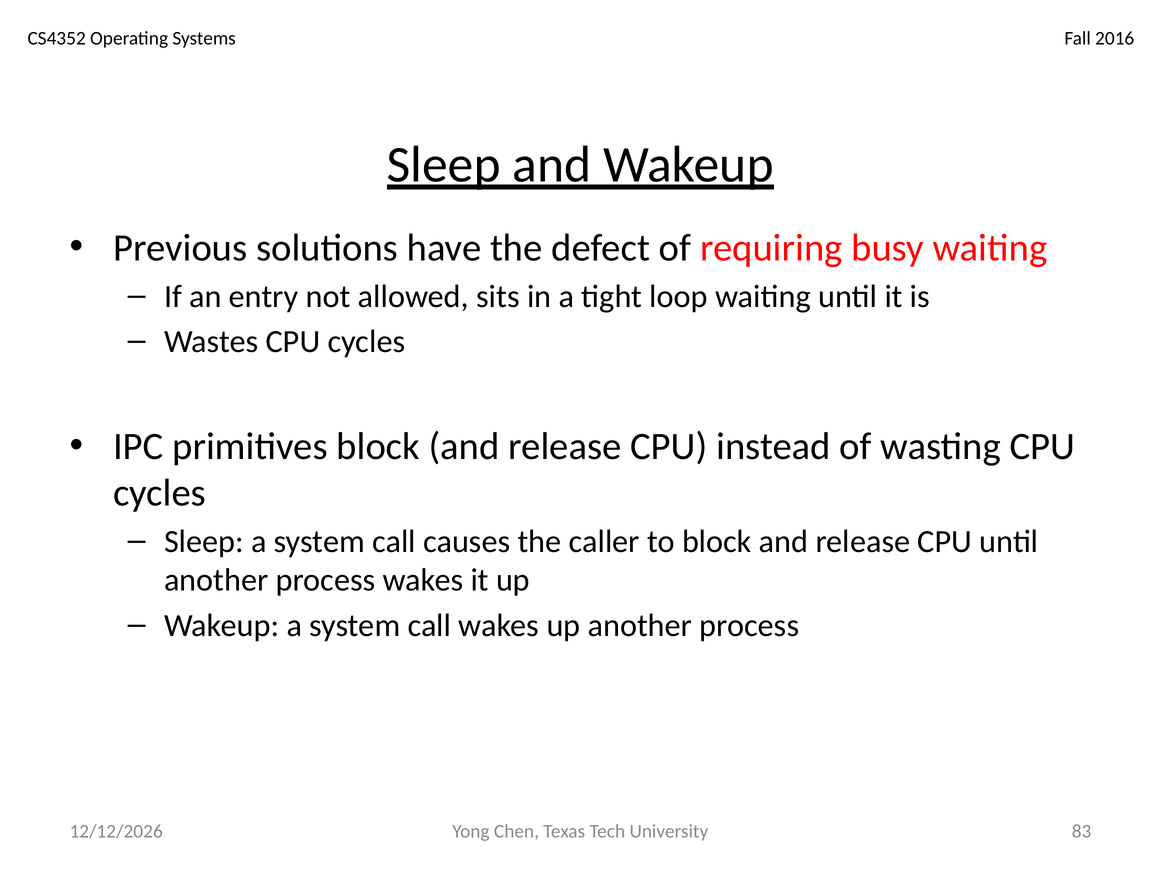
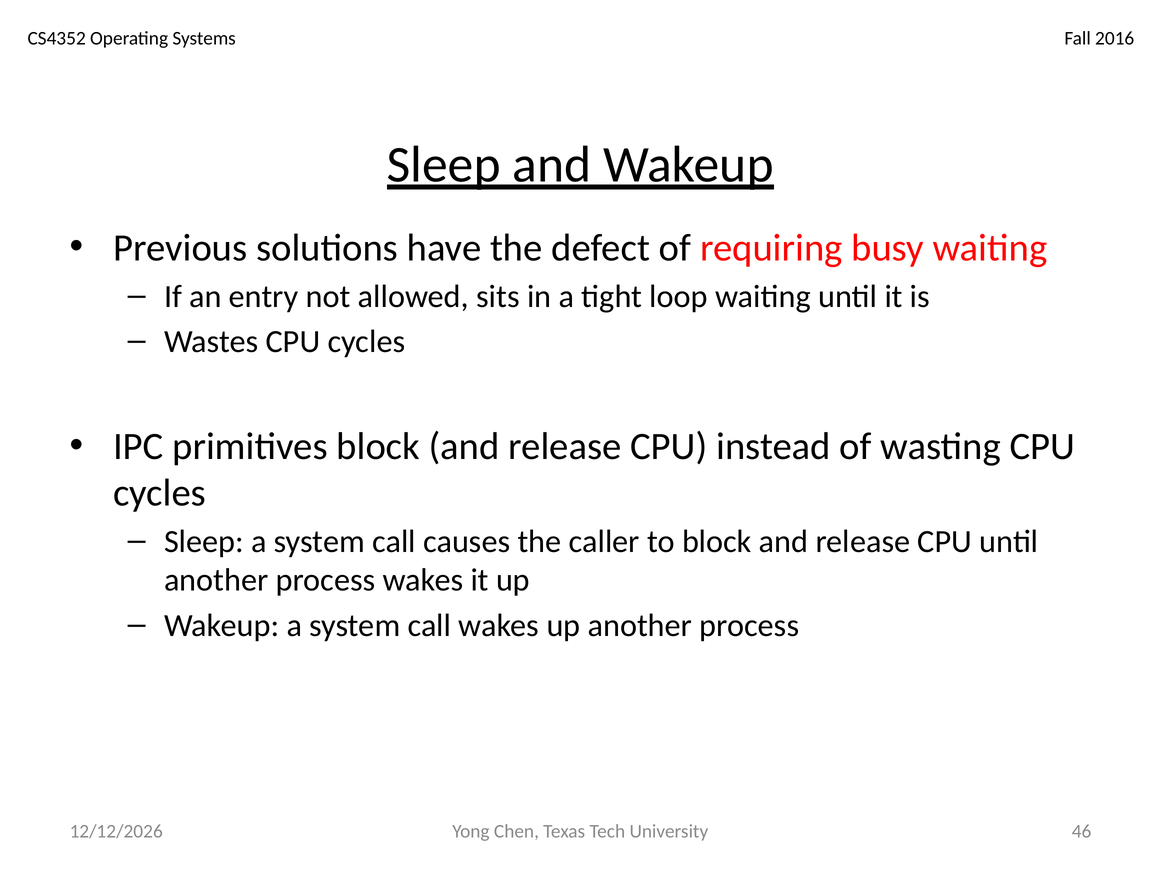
83: 83 -> 46 (1082, 831)
